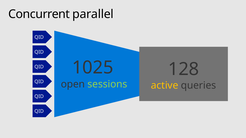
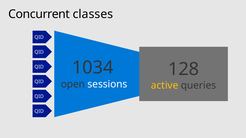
parallel: parallel -> classes (93, 14)
1025: 1025 -> 1034 (93, 68)
sessions colour: light green -> white (107, 84)
